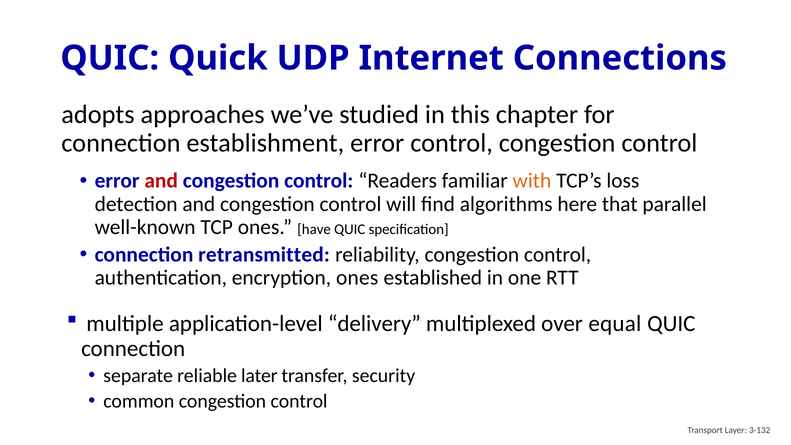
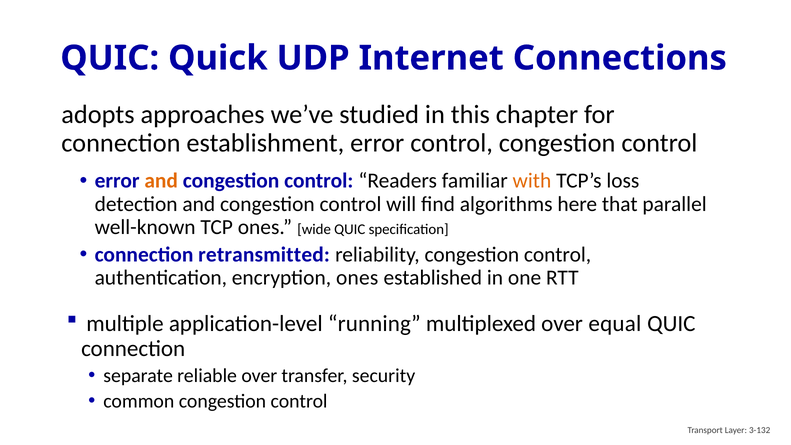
and colour: red -> orange (161, 181)
have: have -> wide (314, 229)
delivery: delivery -> running (374, 323)
reliable later: later -> over (259, 376)
